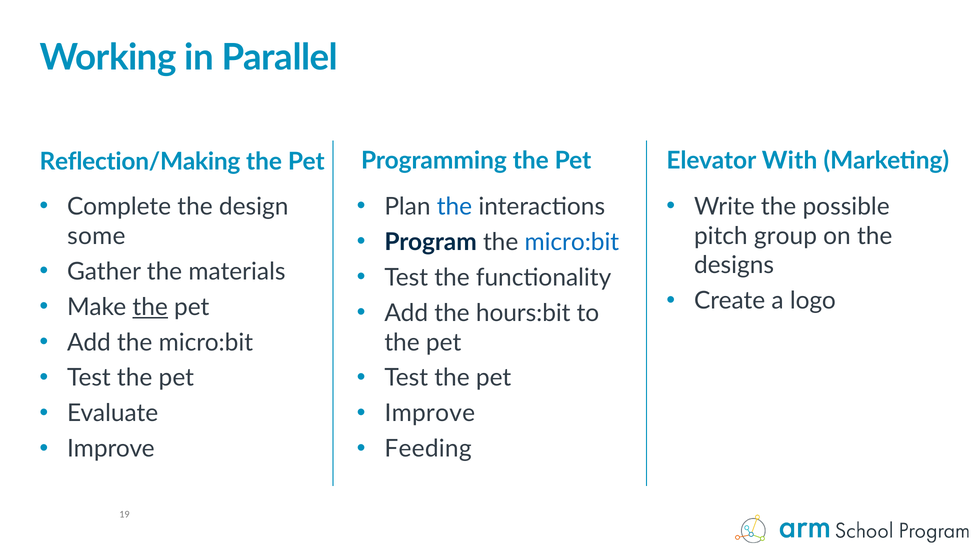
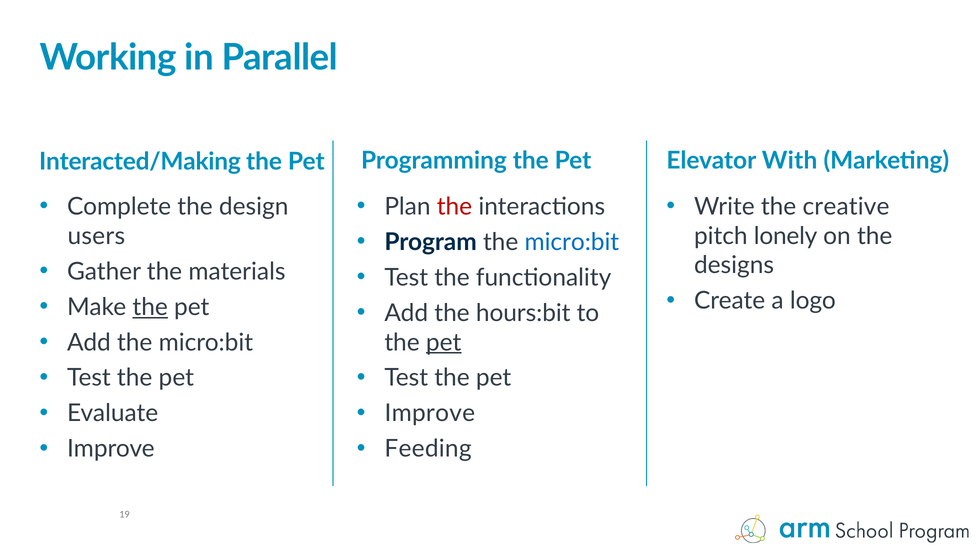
Reflection/Making: Reflection/Making -> Interacted/Making (140, 162)
the colour: blue -> red (454, 207)
possible: possible -> creative (846, 207)
some: some -> users (96, 236)
group: group -> lonely (786, 236)
pet underline: none -> present (444, 343)
